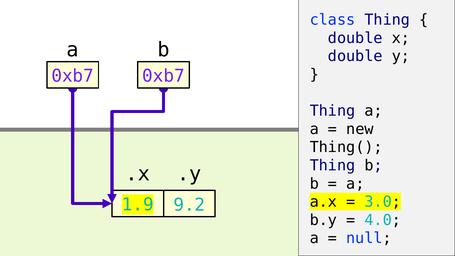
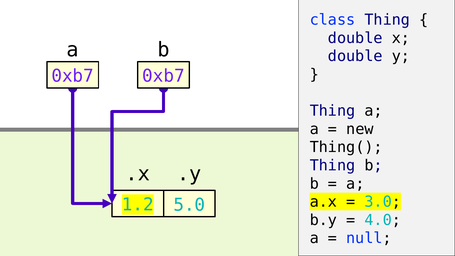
1.9: 1.9 -> 1.2 (138, 205)
9.2: 9.2 -> 5.0 (189, 205)
